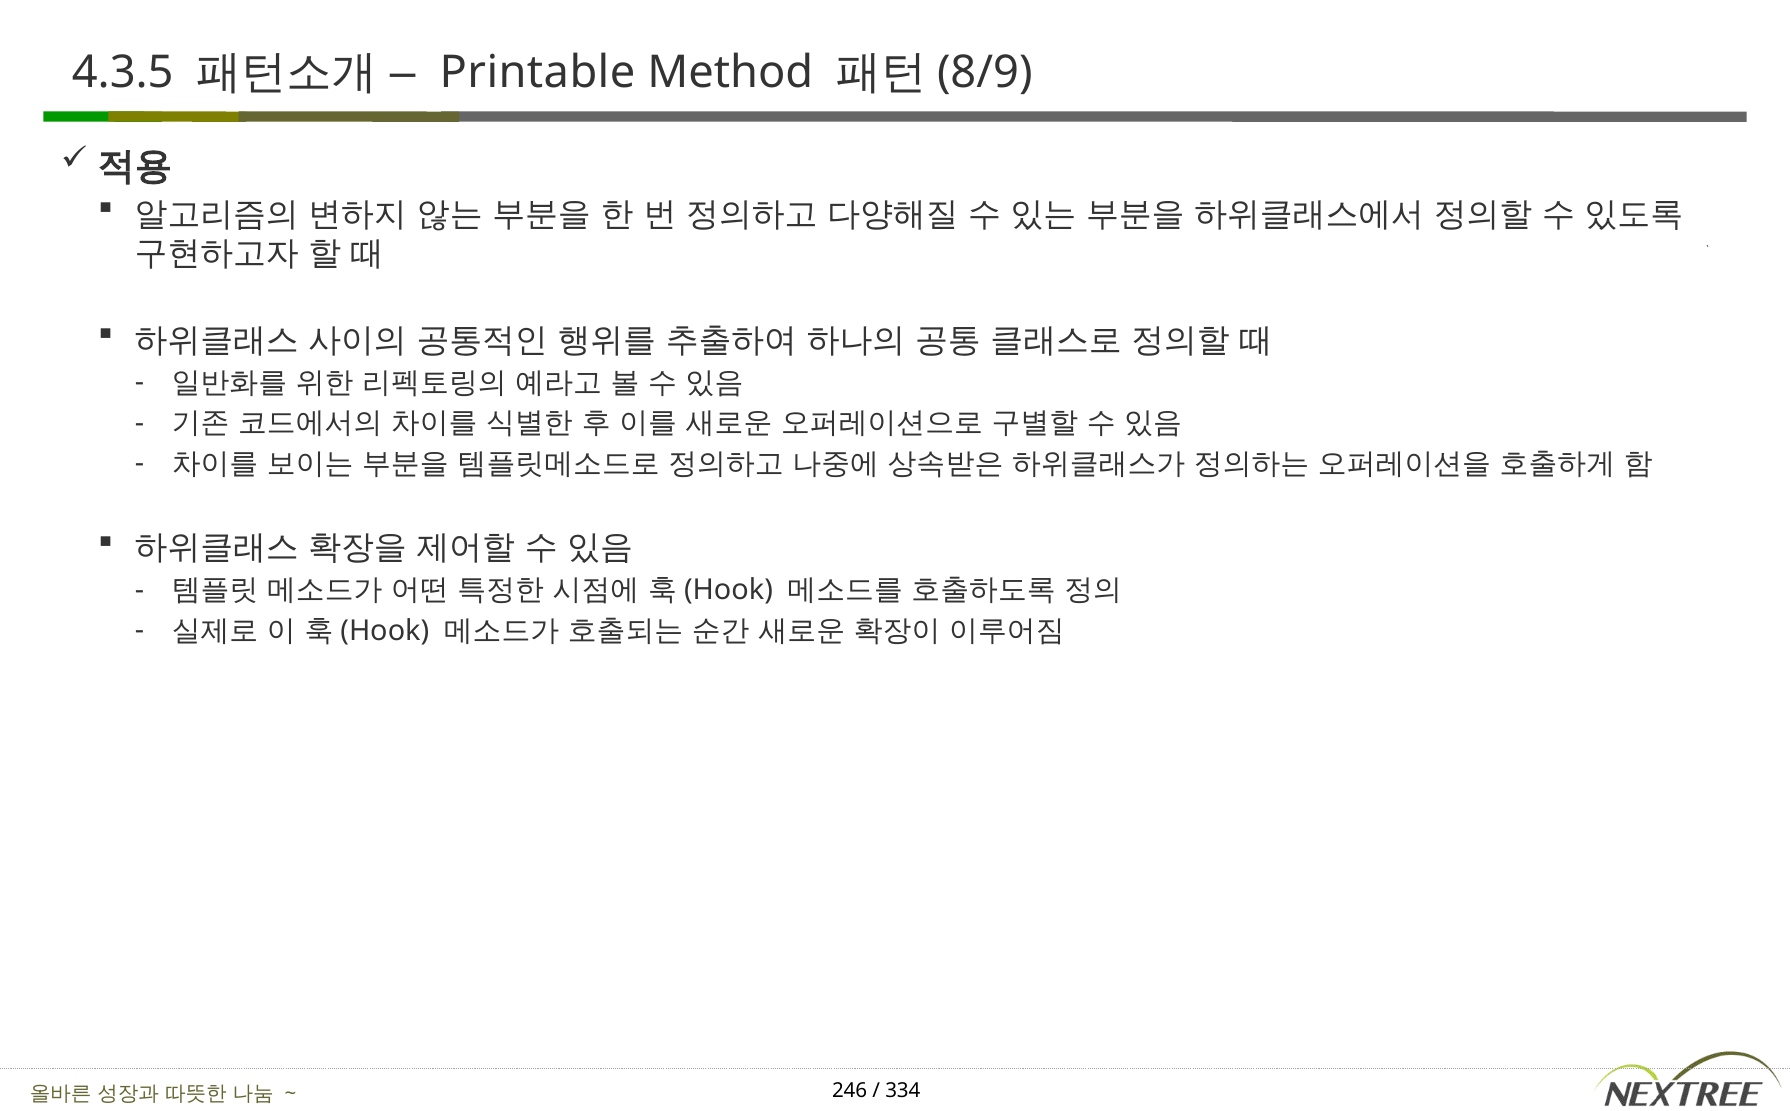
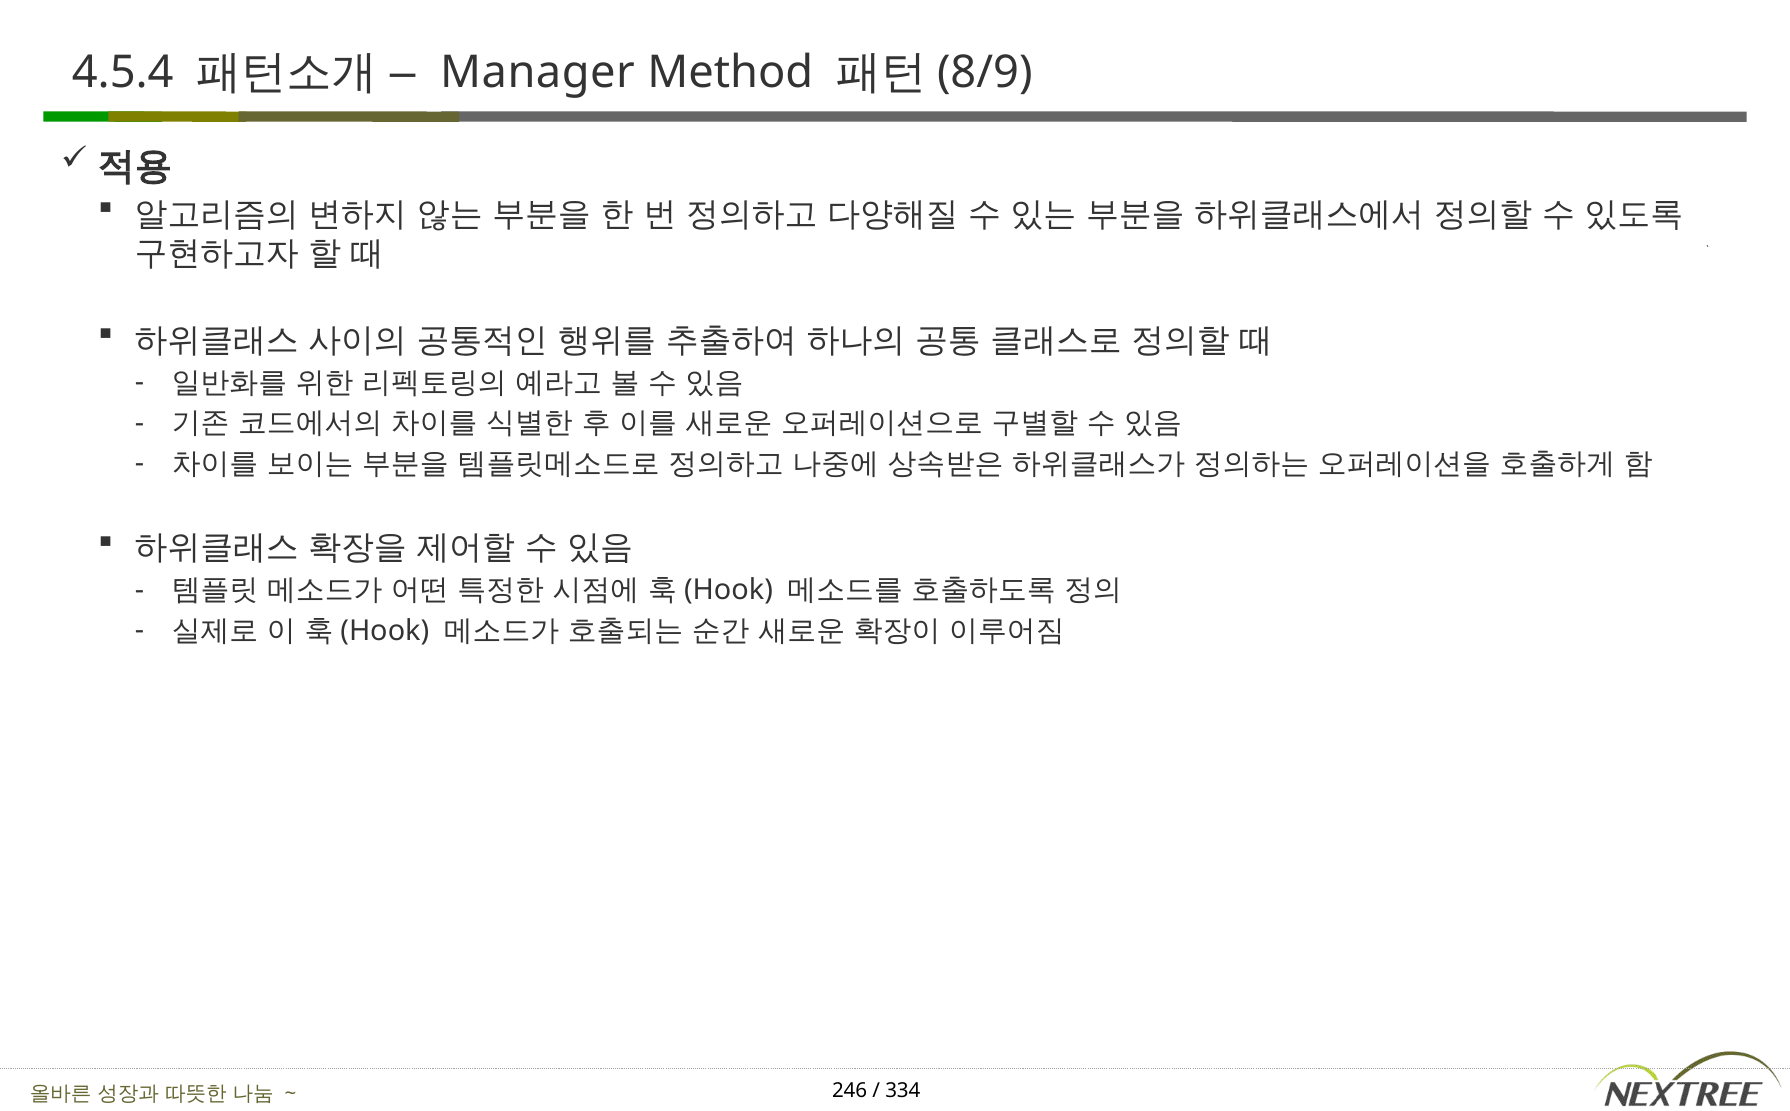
4.3.5: 4.3.5 -> 4.5.4 (123, 72)
Printable: Printable -> Manager (537, 72)
